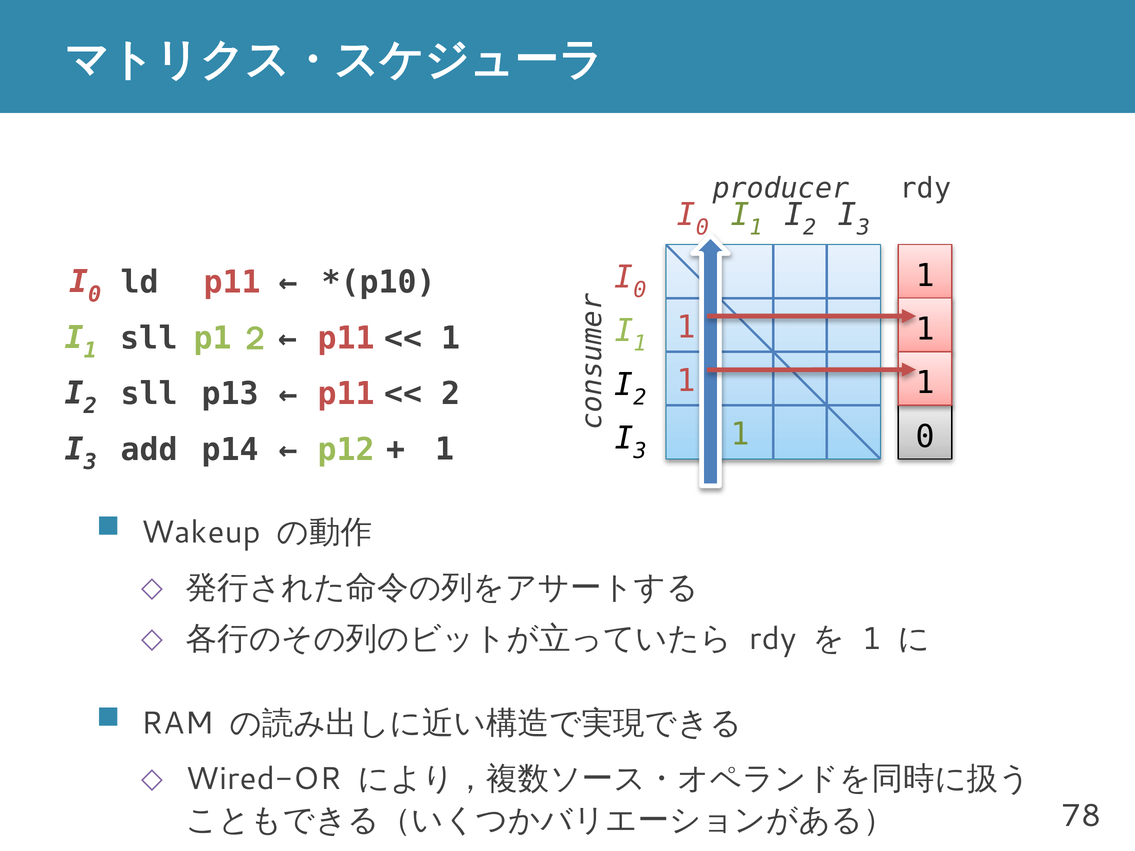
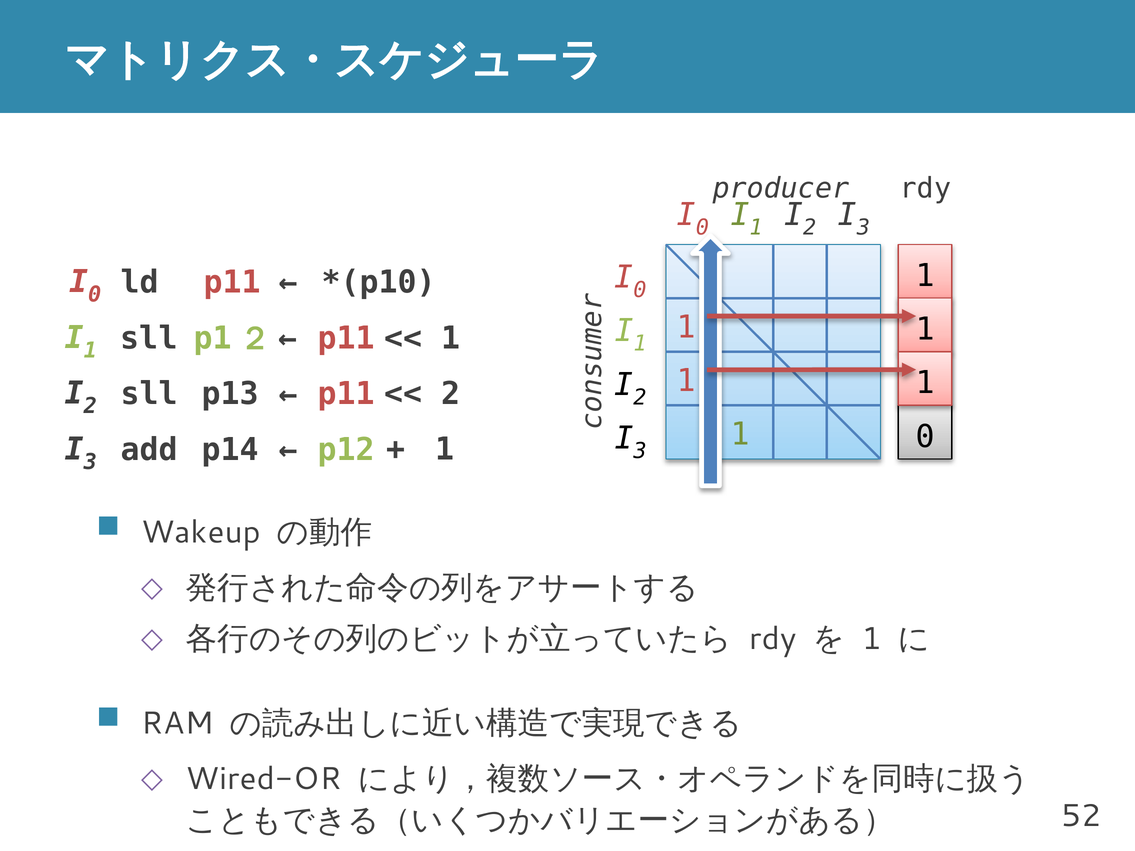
78: 78 -> 52 (1081, 816)
